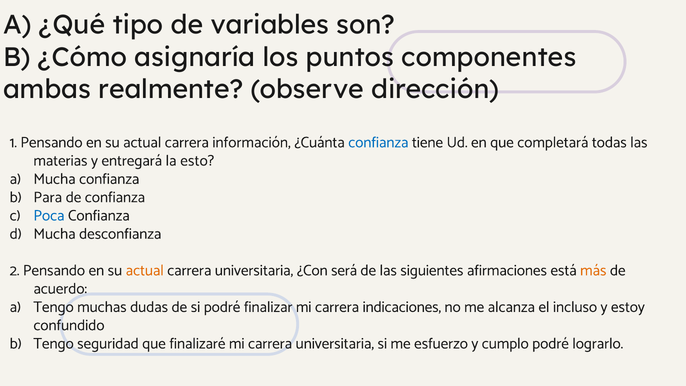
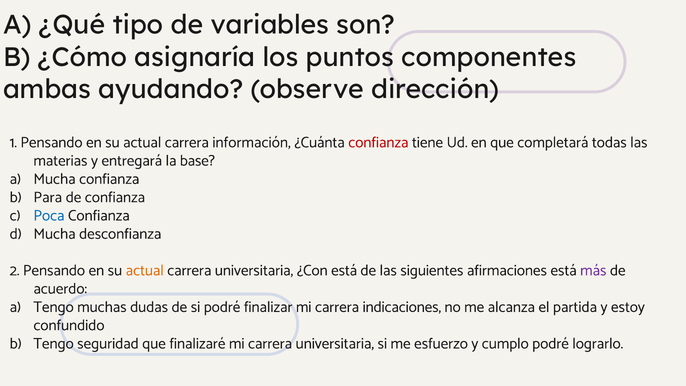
realmente: realmente -> ayudando (171, 89)
confianza colour: blue -> red (378, 142)
esto: esto -> base (197, 161)
¿Con será: será -> está (344, 270)
más colour: orange -> purple (593, 270)
incluso: incluso -> partida (575, 307)
